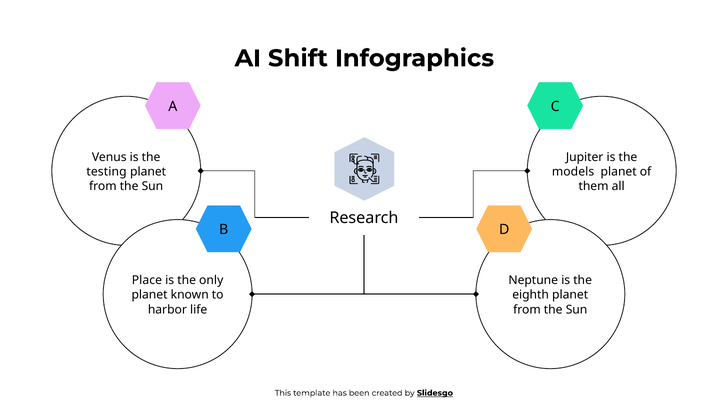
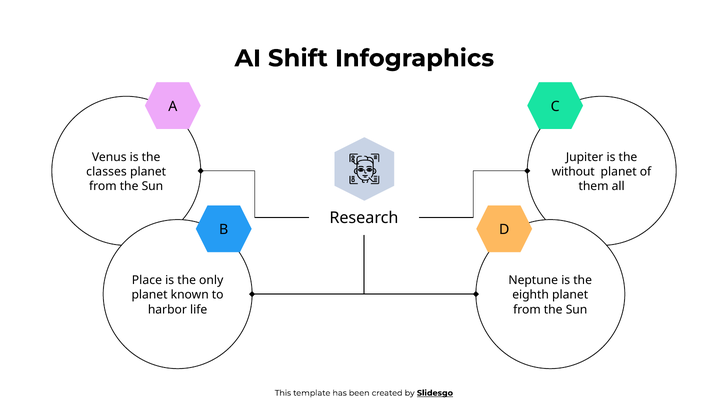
testing: testing -> classes (107, 171)
models: models -> without (573, 171)
